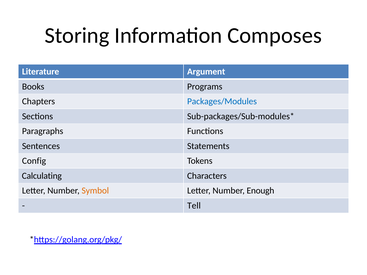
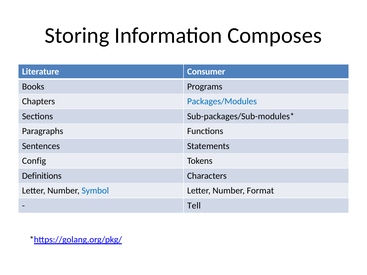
Argument: Argument -> Consumer (206, 72)
Calculating: Calculating -> Definitions (42, 176)
Symbol colour: orange -> blue (95, 191)
Enough: Enough -> Format (260, 191)
